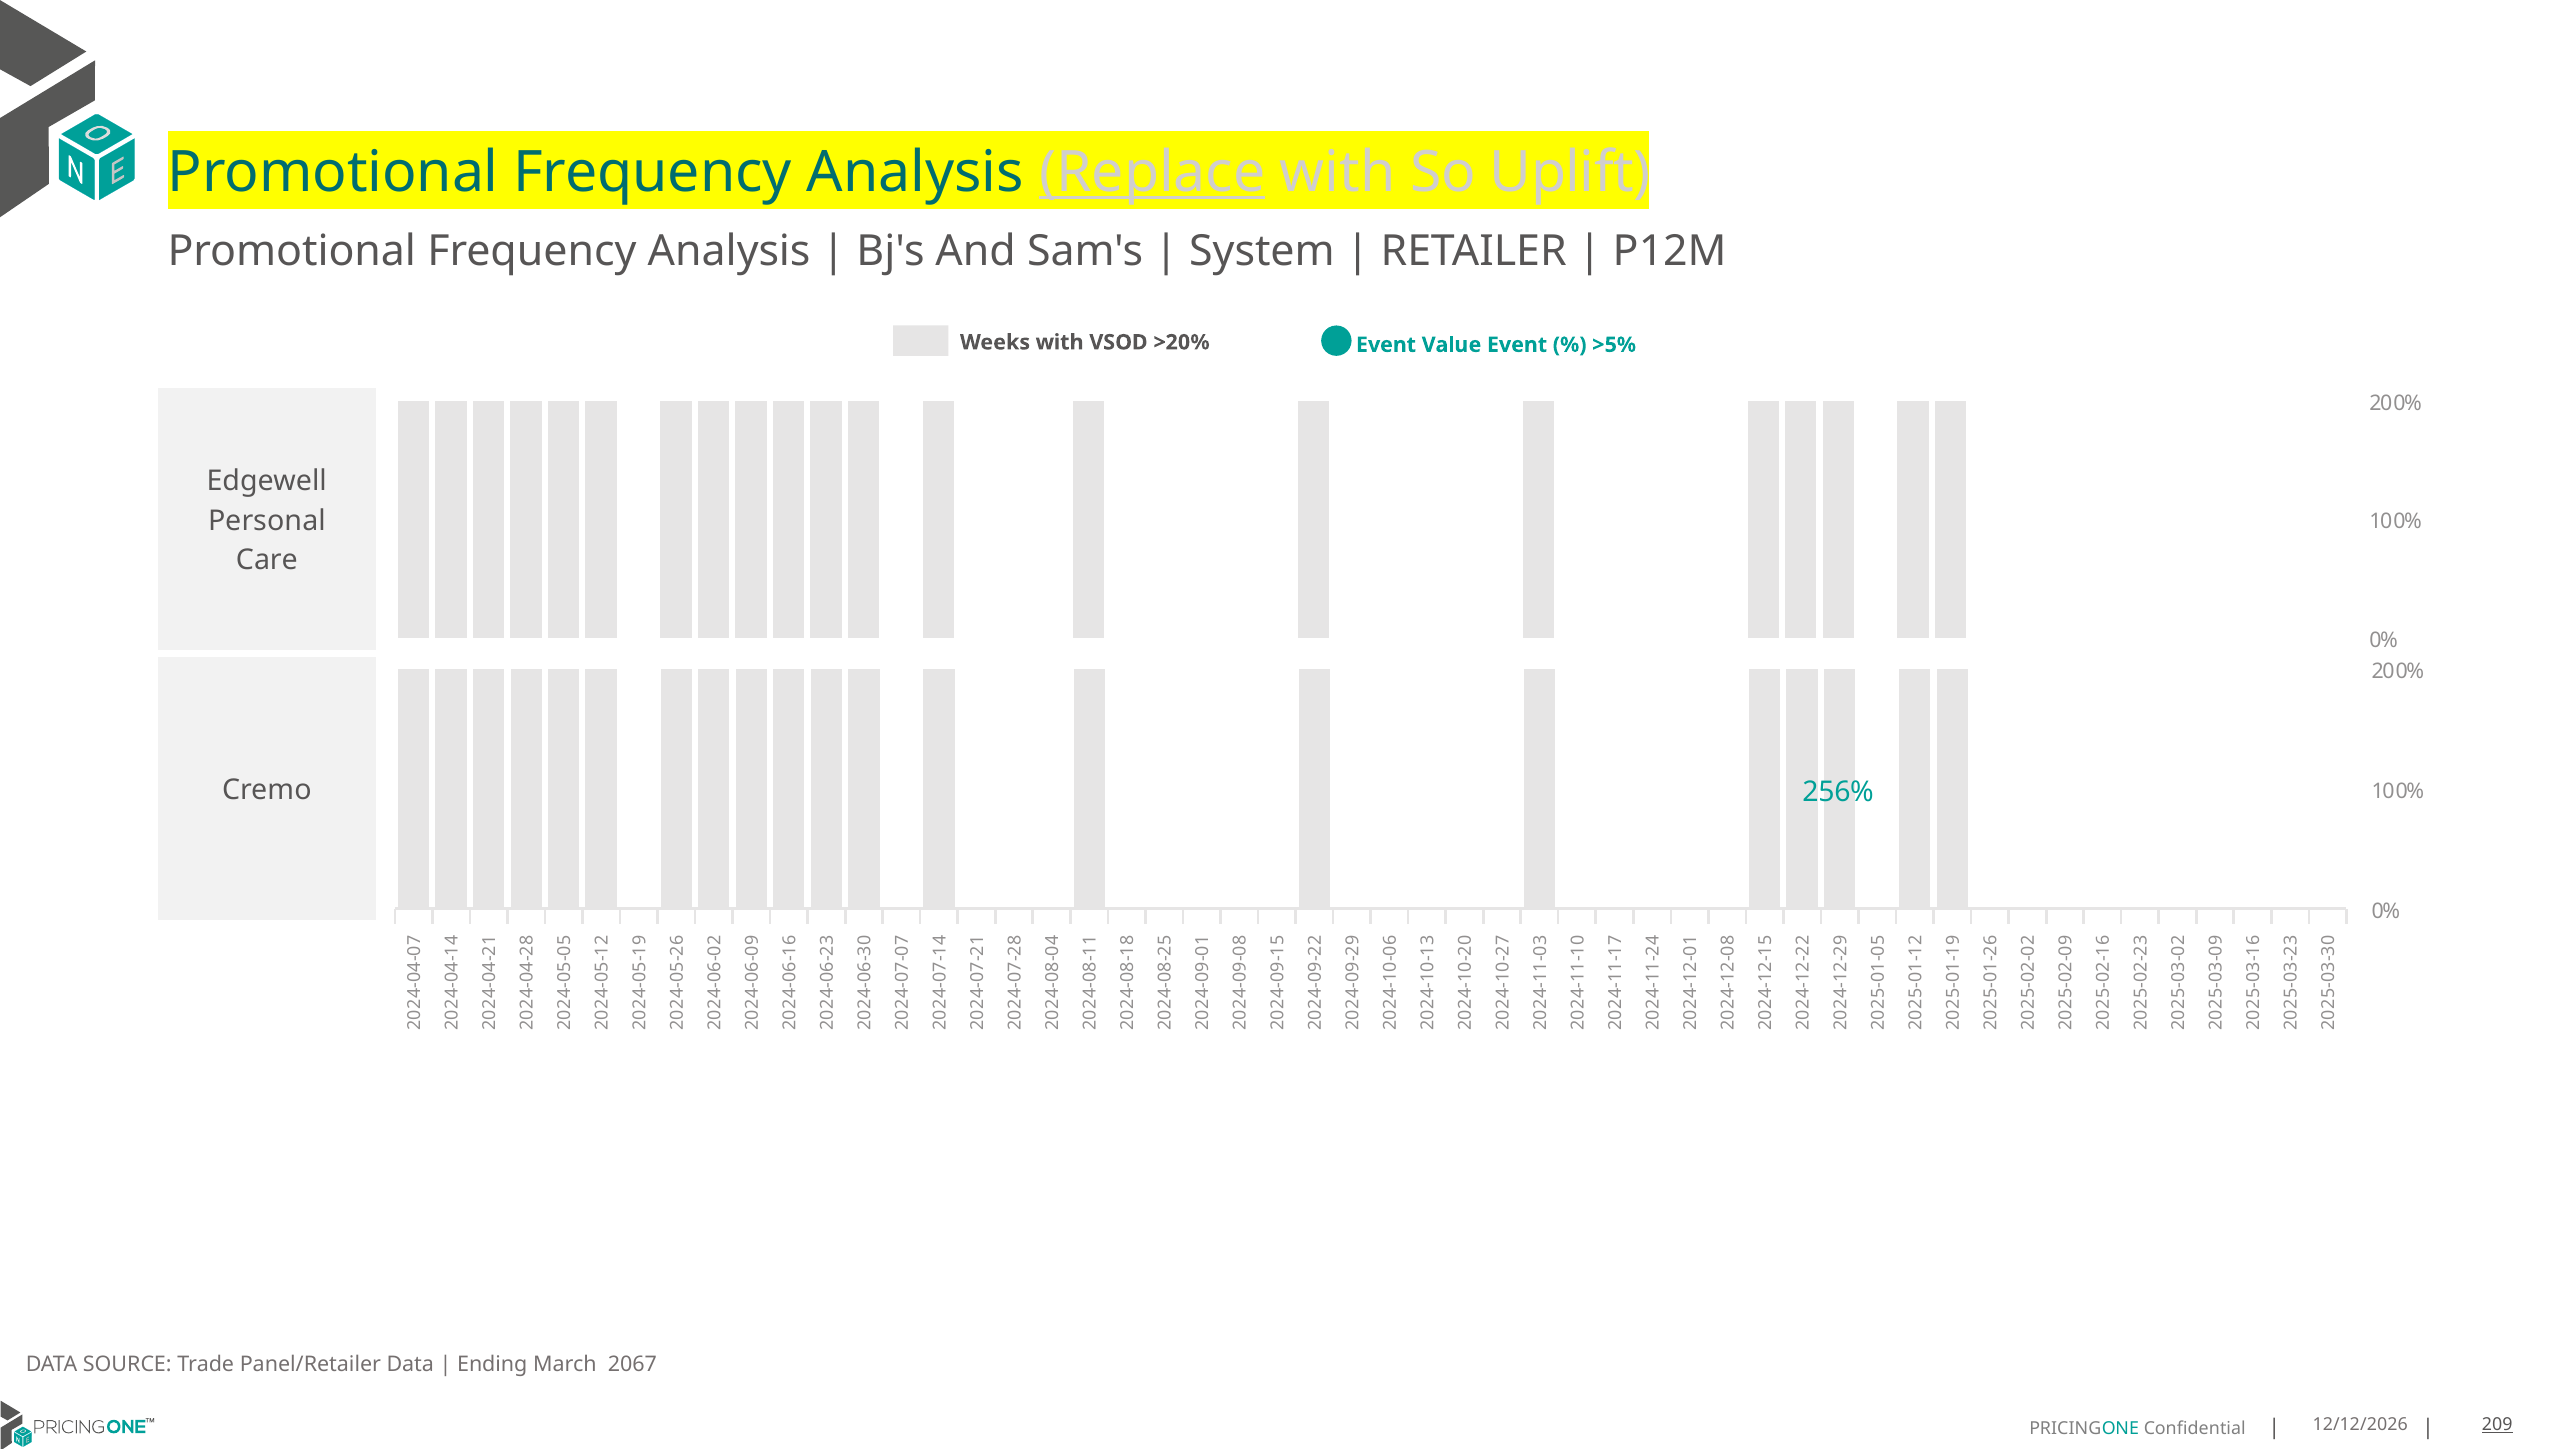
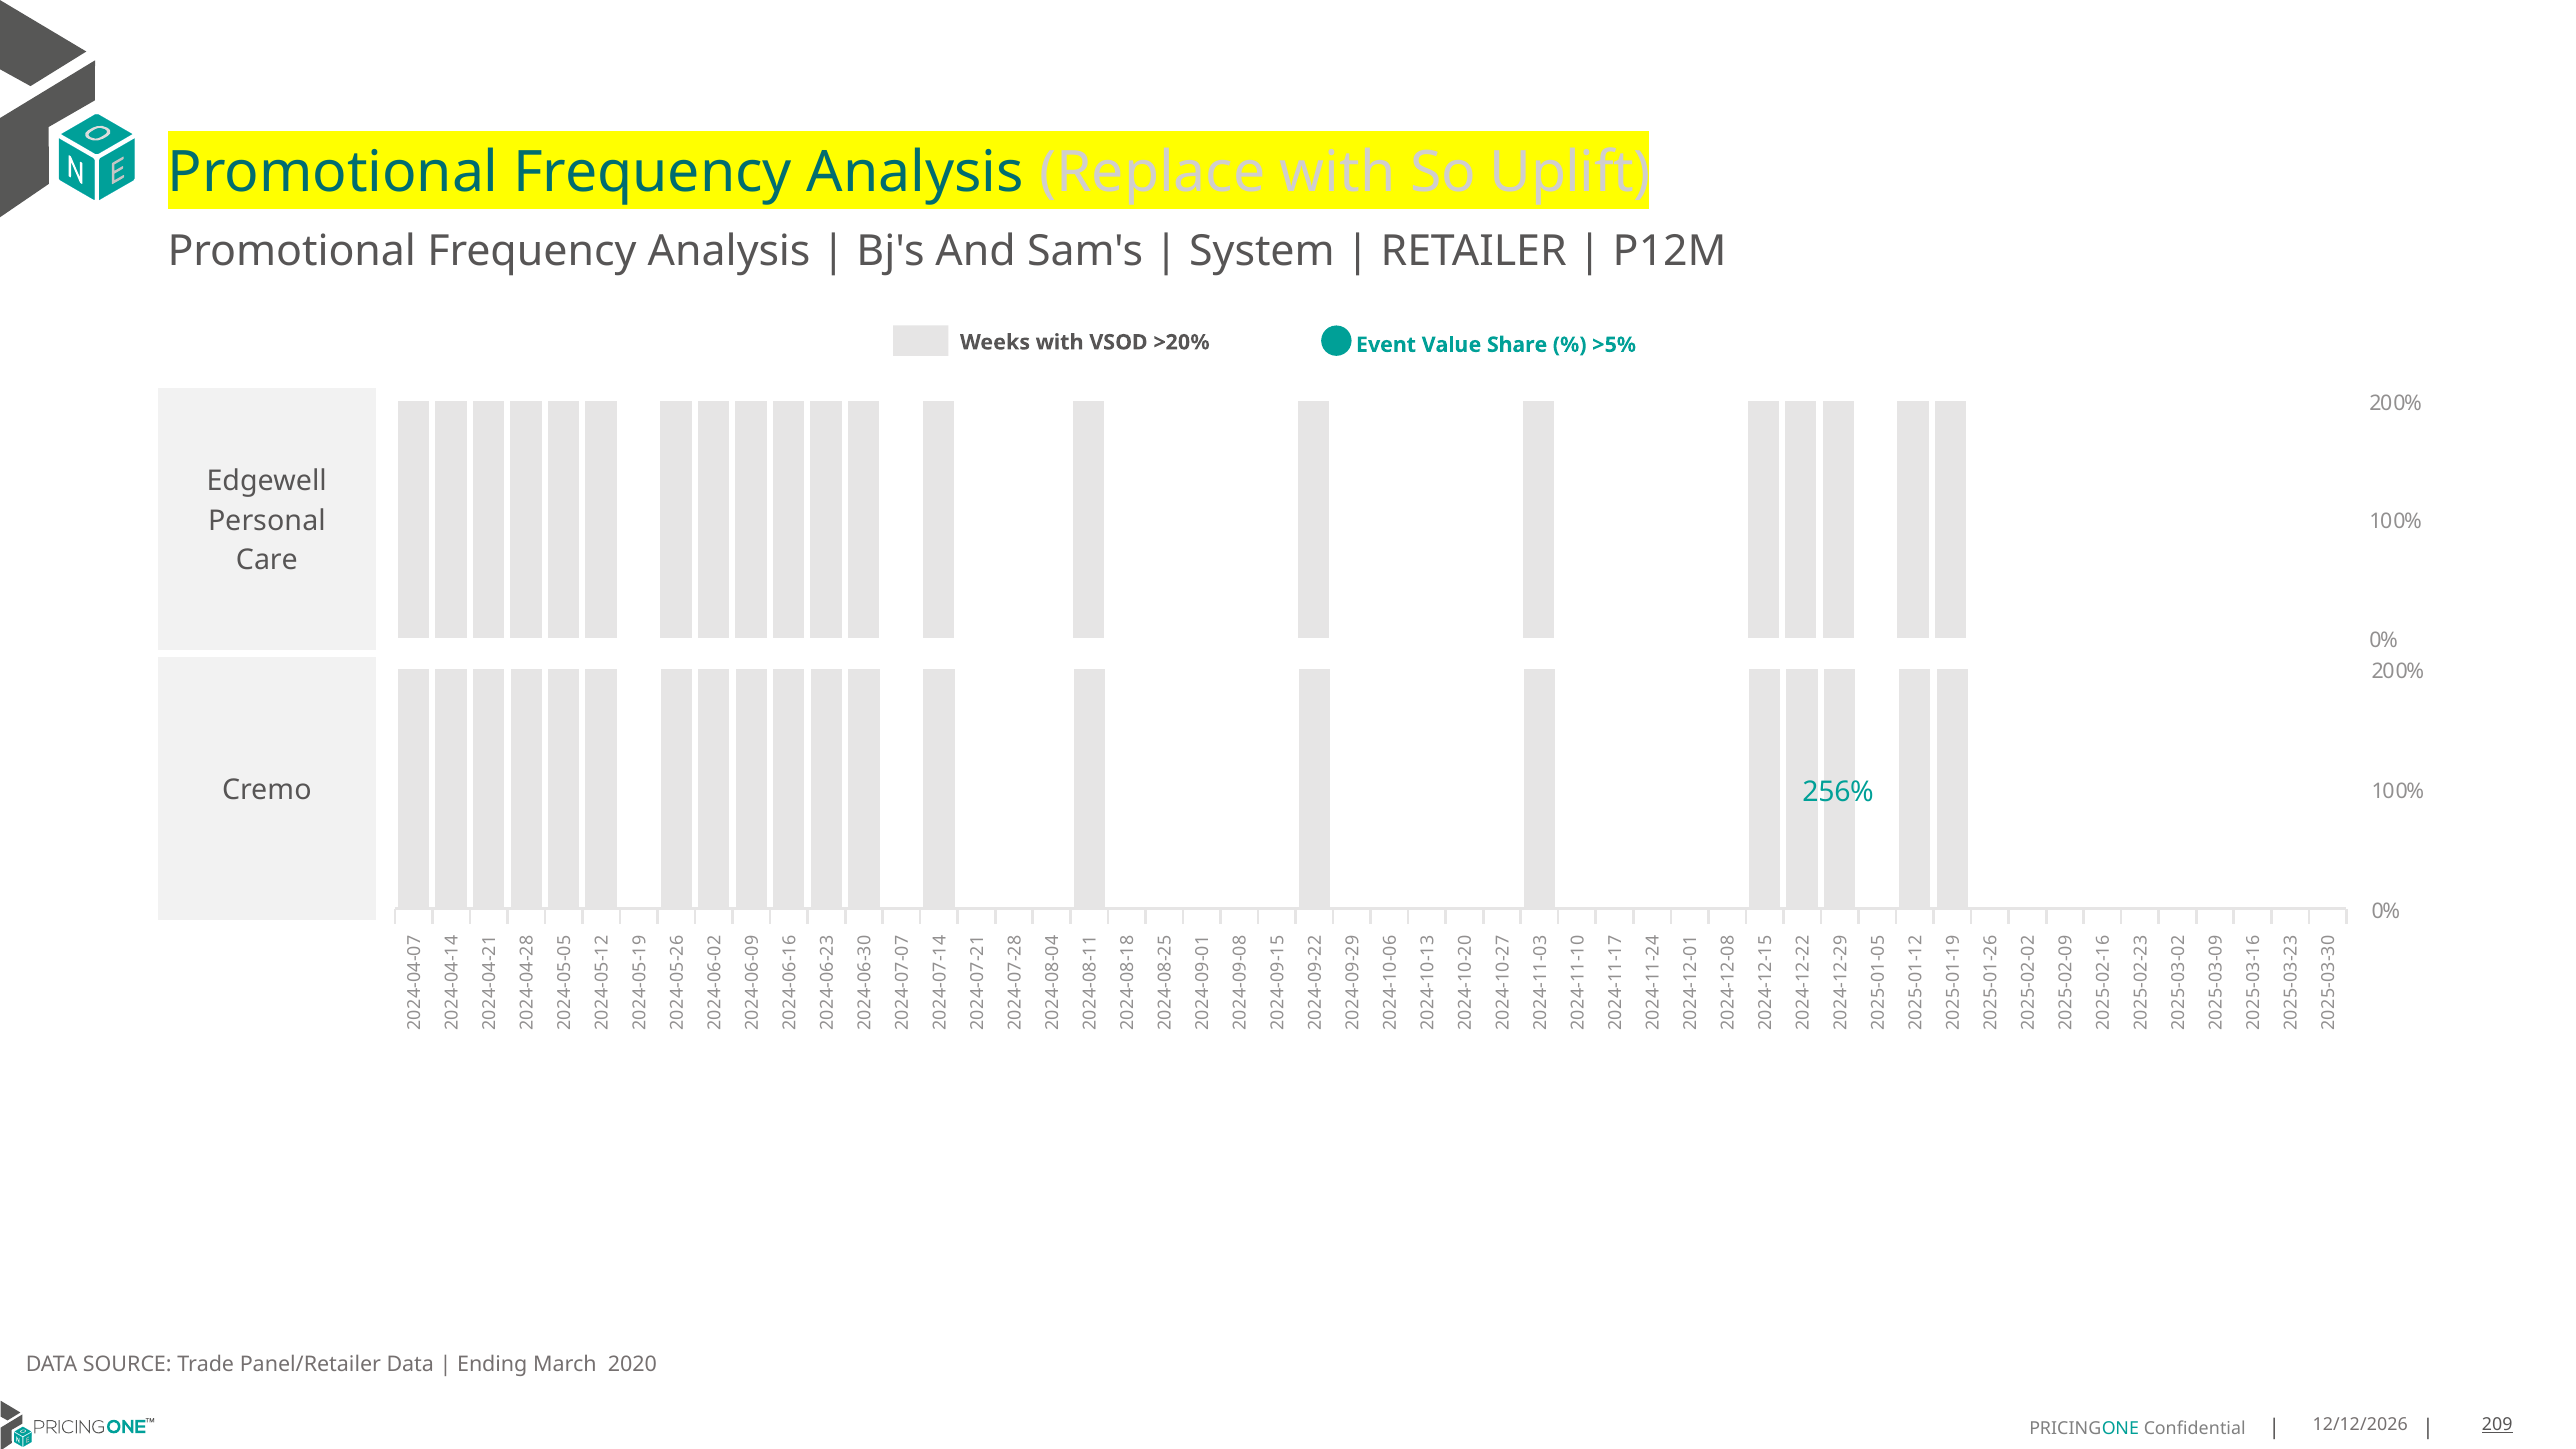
Replace underline: present -> none (1152, 173)
Value Event: Event -> Share (1517, 345)
2067: 2067 -> 2020 (632, 1365)
